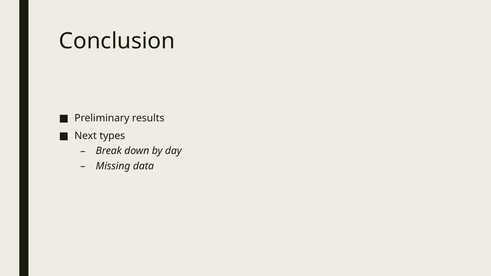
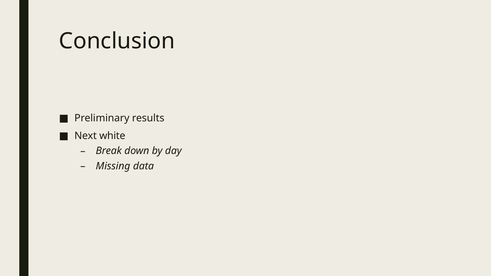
types: types -> white (112, 136)
